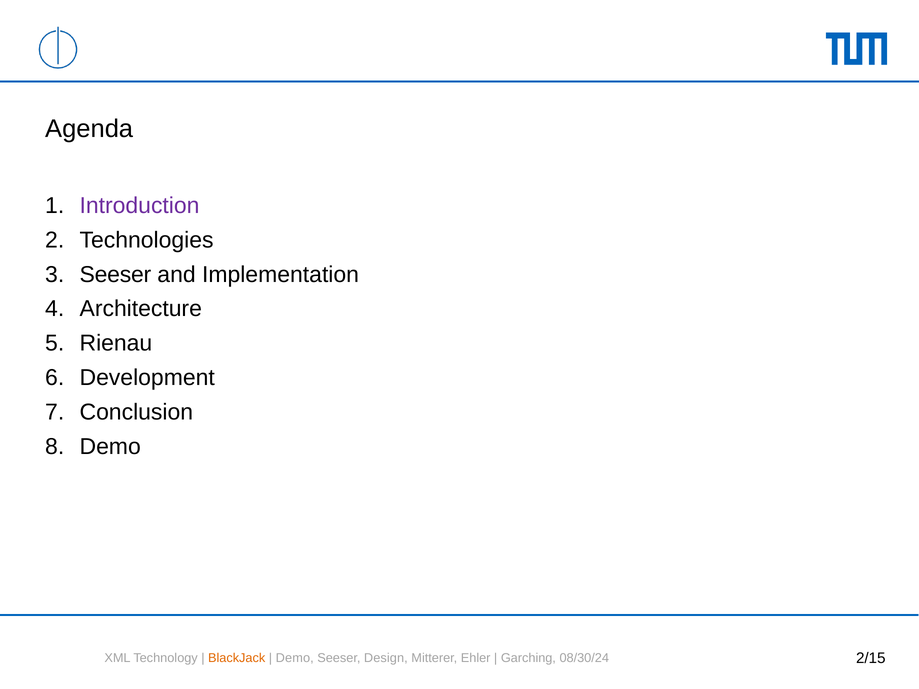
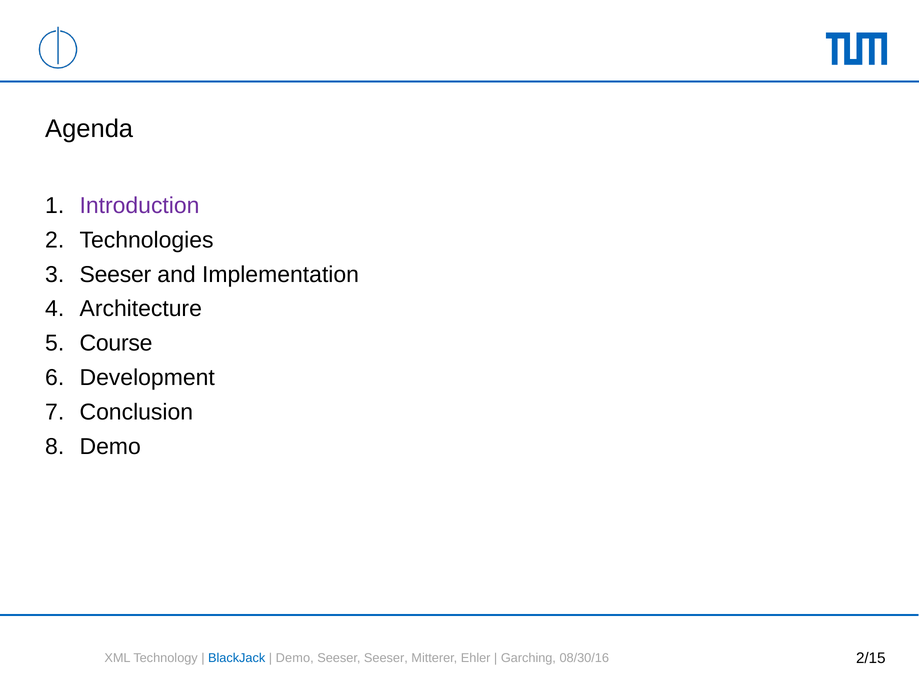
Rienau: Rienau -> Course (116, 343)
BlackJack colour: orange -> blue (237, 658)
Seeser Design: Design -> Seeser (386, 658)
08/30/24: 08/30/24 -> 08/30/16 (584, 658)
